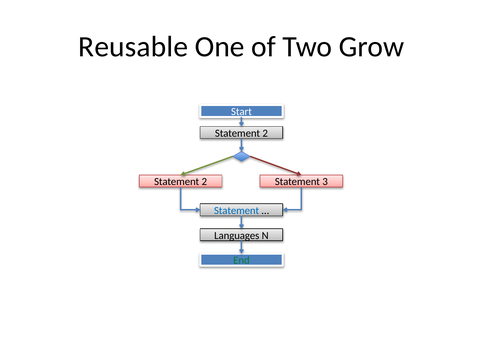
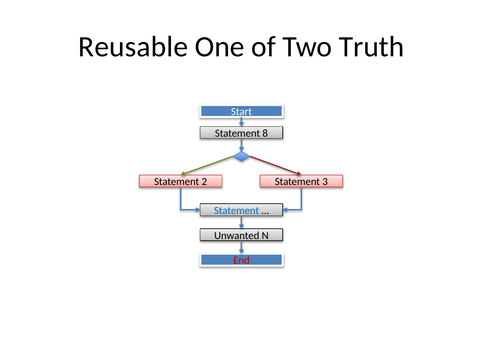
Grow: Grow -> Truth (371, 47)
2: 2 -> 8 (265, 133)
Languages: Languages -> Unwanted (237, 235)
End colour: green -> red (241, 260)
